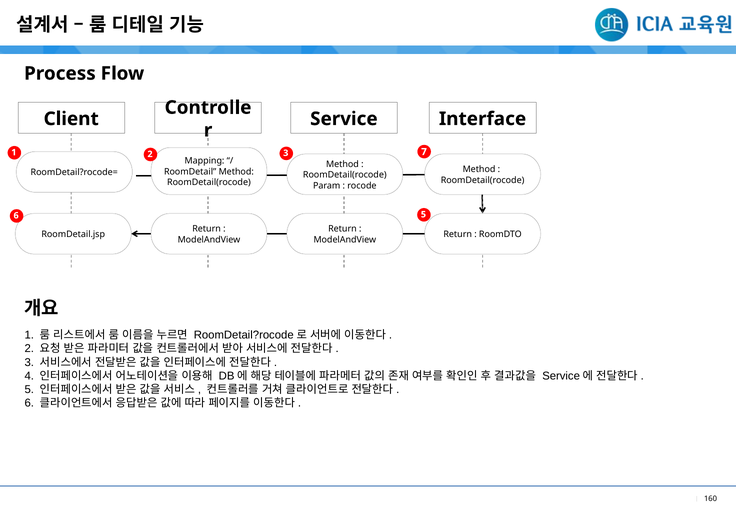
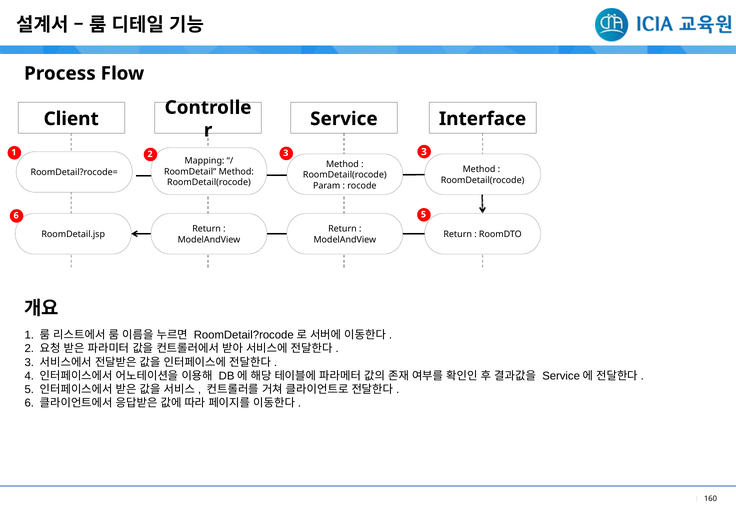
3 7: 7 -> 3 (424, 152)
